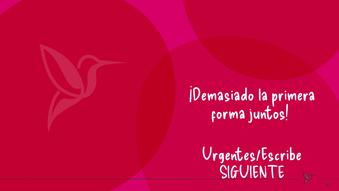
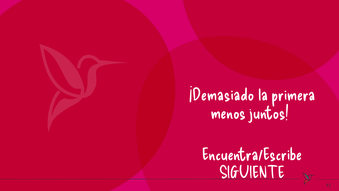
forma: forma -> menos (228, 113)
Urgentes/Escribe: Urgentes/Escribe -> Encuentra/Escribe (252, 154)
